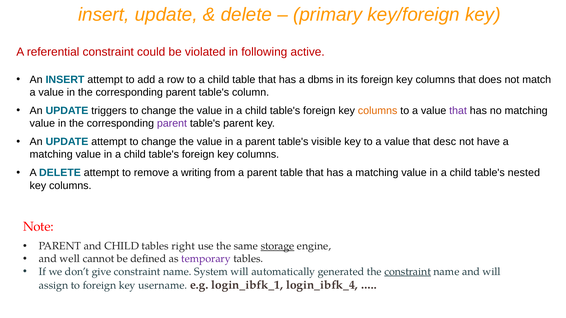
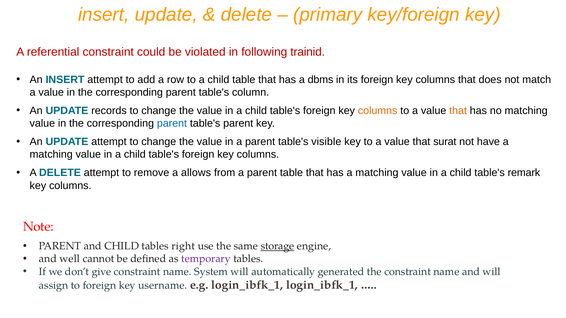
active: active -> trainid (308, 52)
triggers: triggers -> records (109, 111)
that colour: purple -> orange (458, 111)
parent colour: purple -> blue (172, 124)
desc: desc -> surat (445, 142)
writing: writing -> allows (196, 173)
nested: nested -> remark (524, 173)
constraint underline: present -> none (408, 272)
login_ibfk_1 login_ibfk_4: login_ibfk_4 -> login_ibfk_1 (322, 285)
